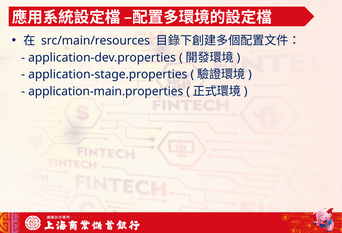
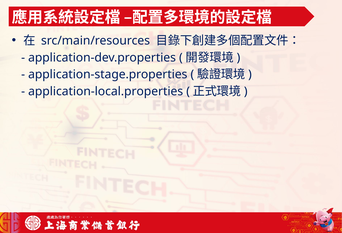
application-main.properties: application-main.properties -> application-local.properties (106, 91)
